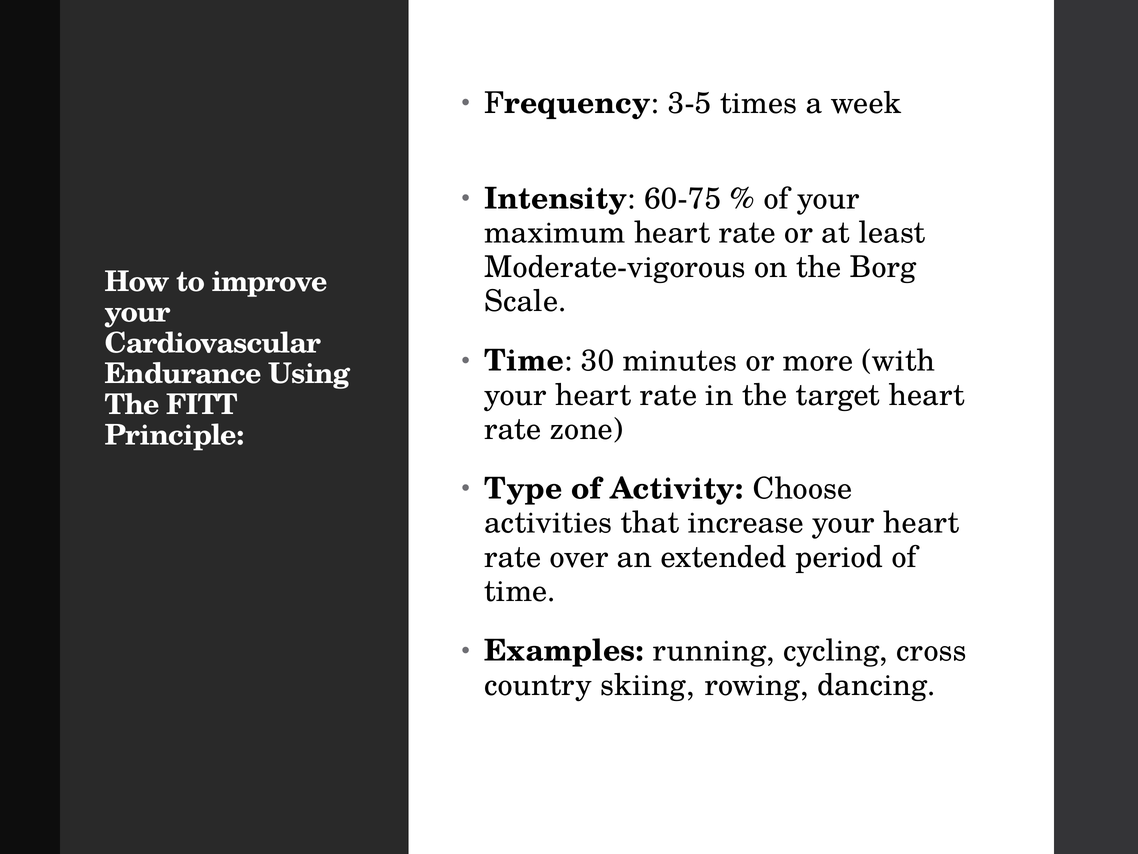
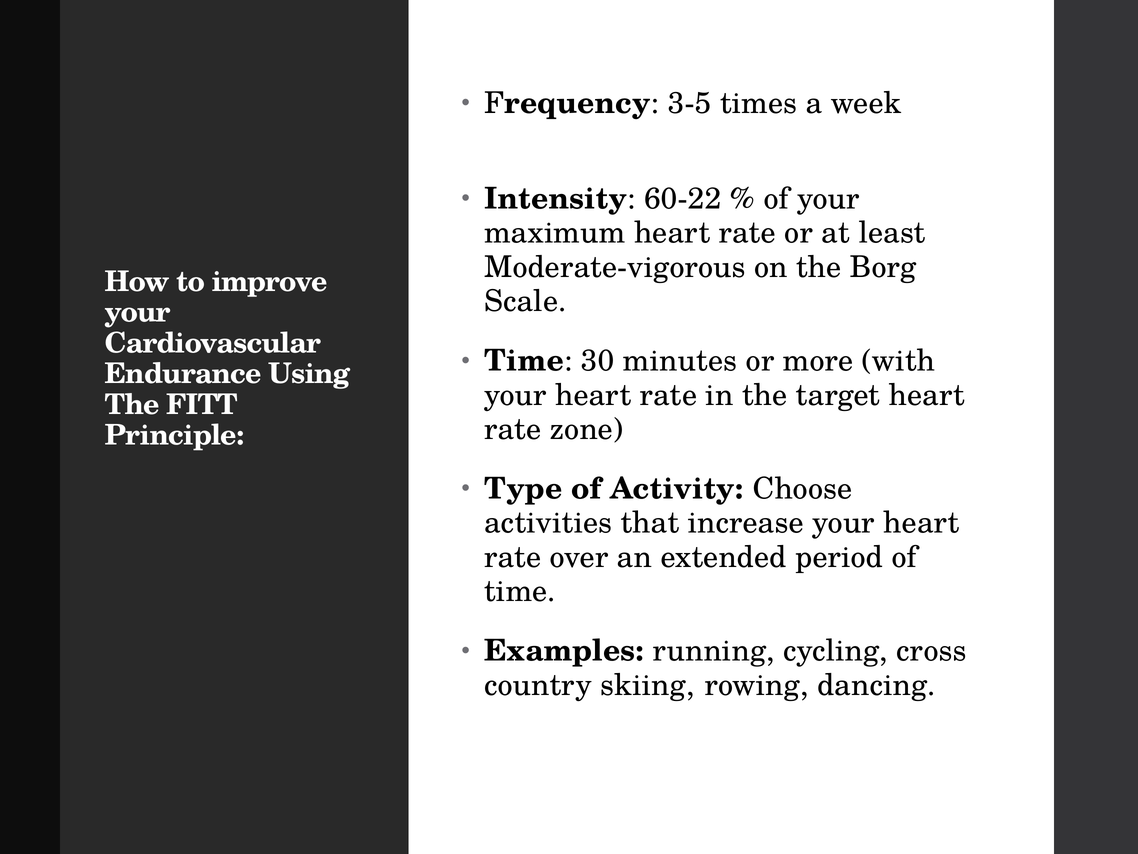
60-75: 60-75 -> 60-22 (683, 199)
